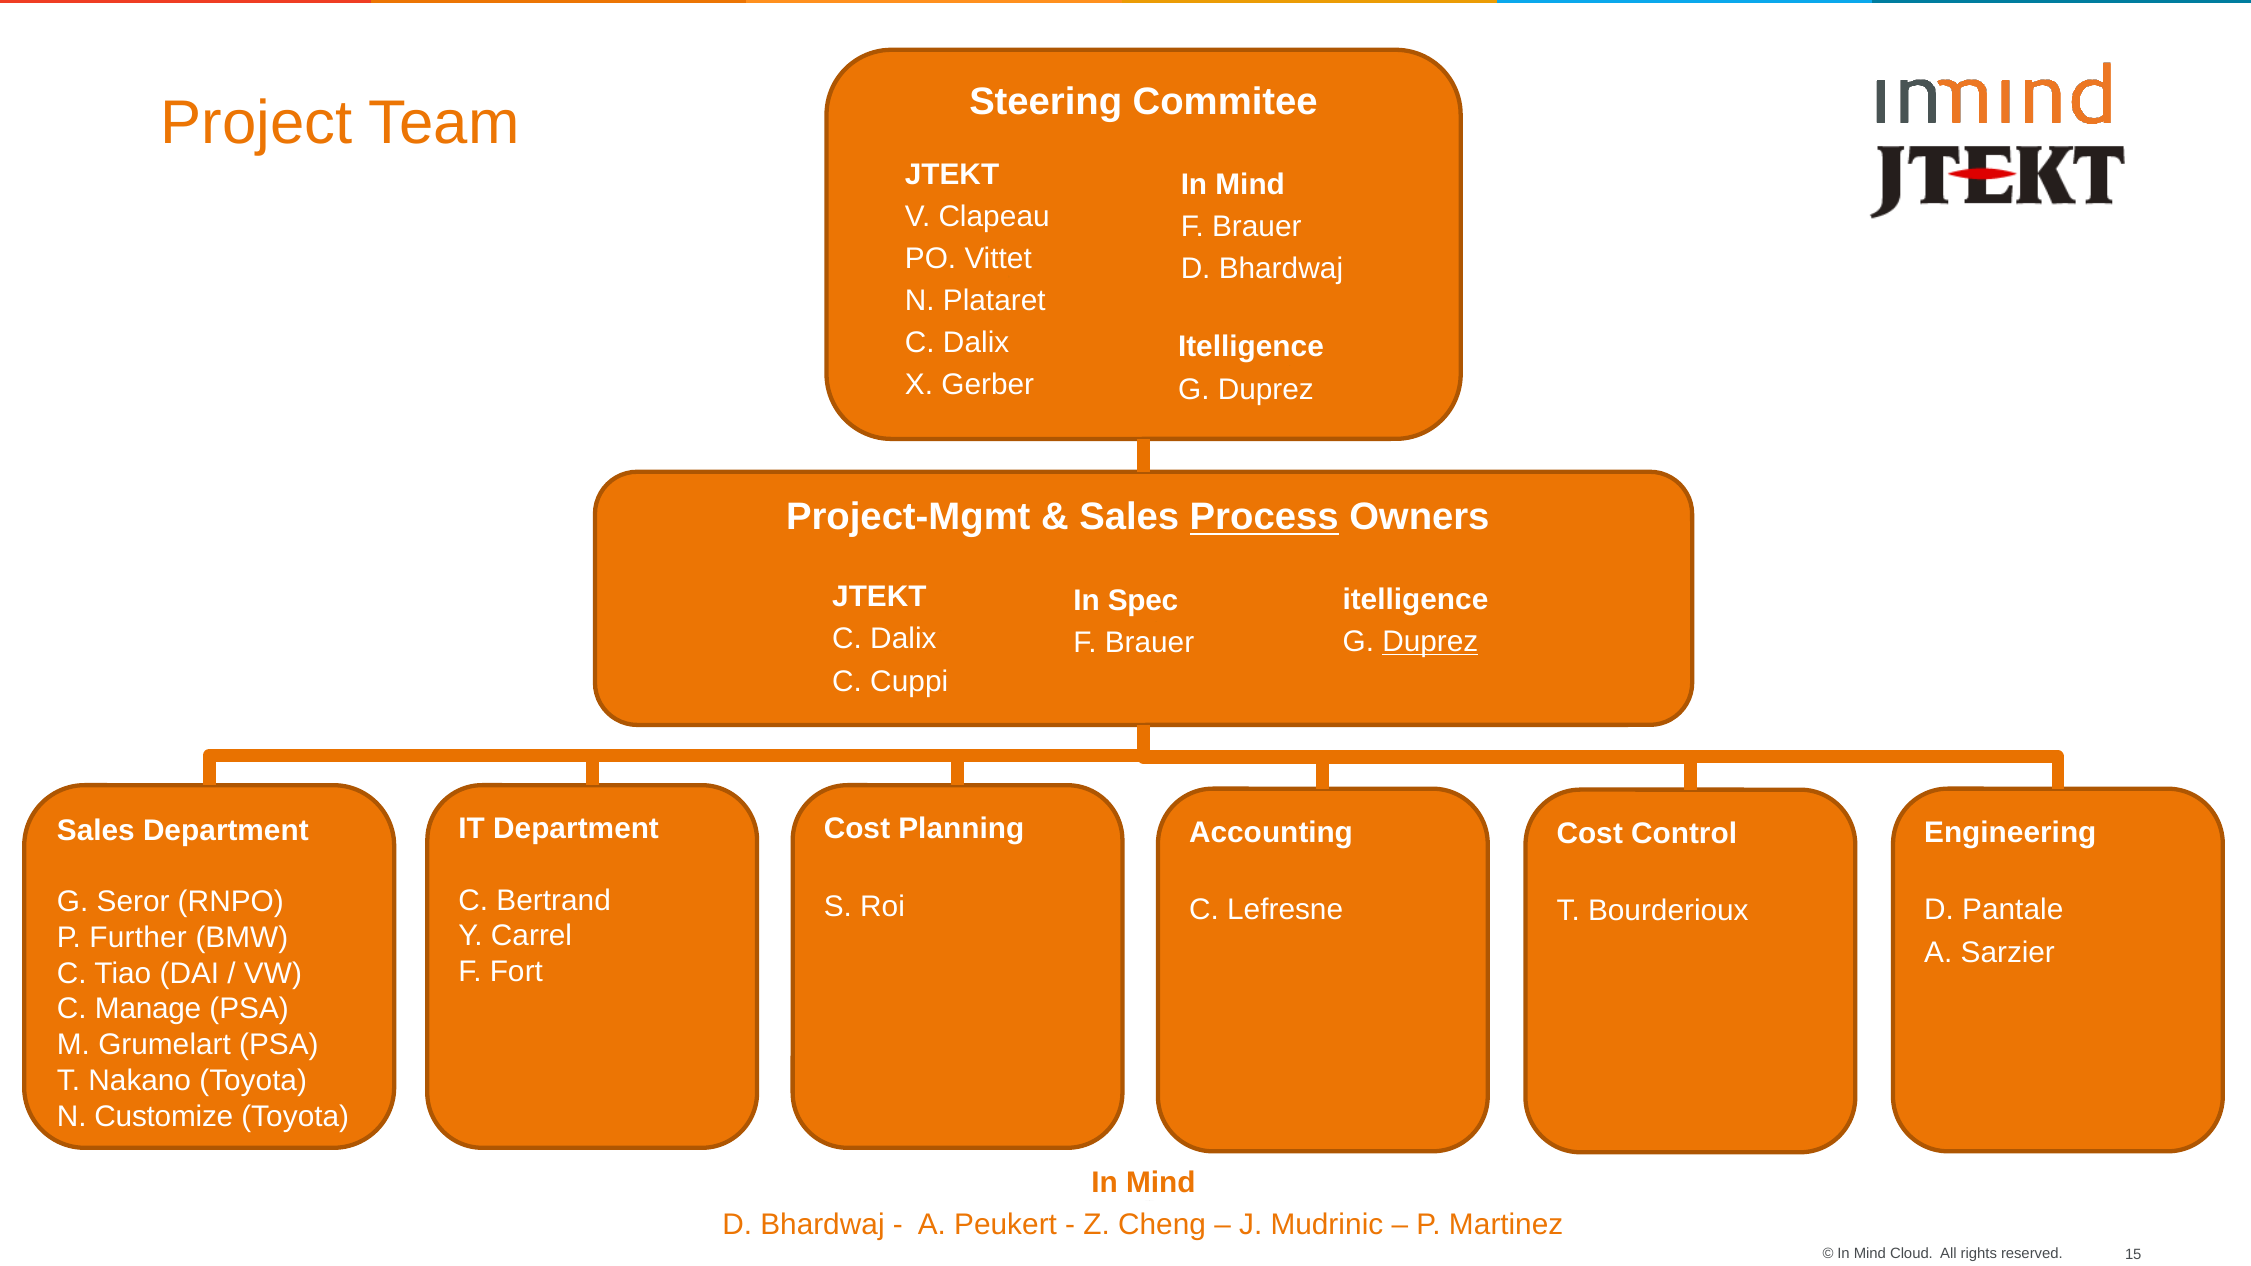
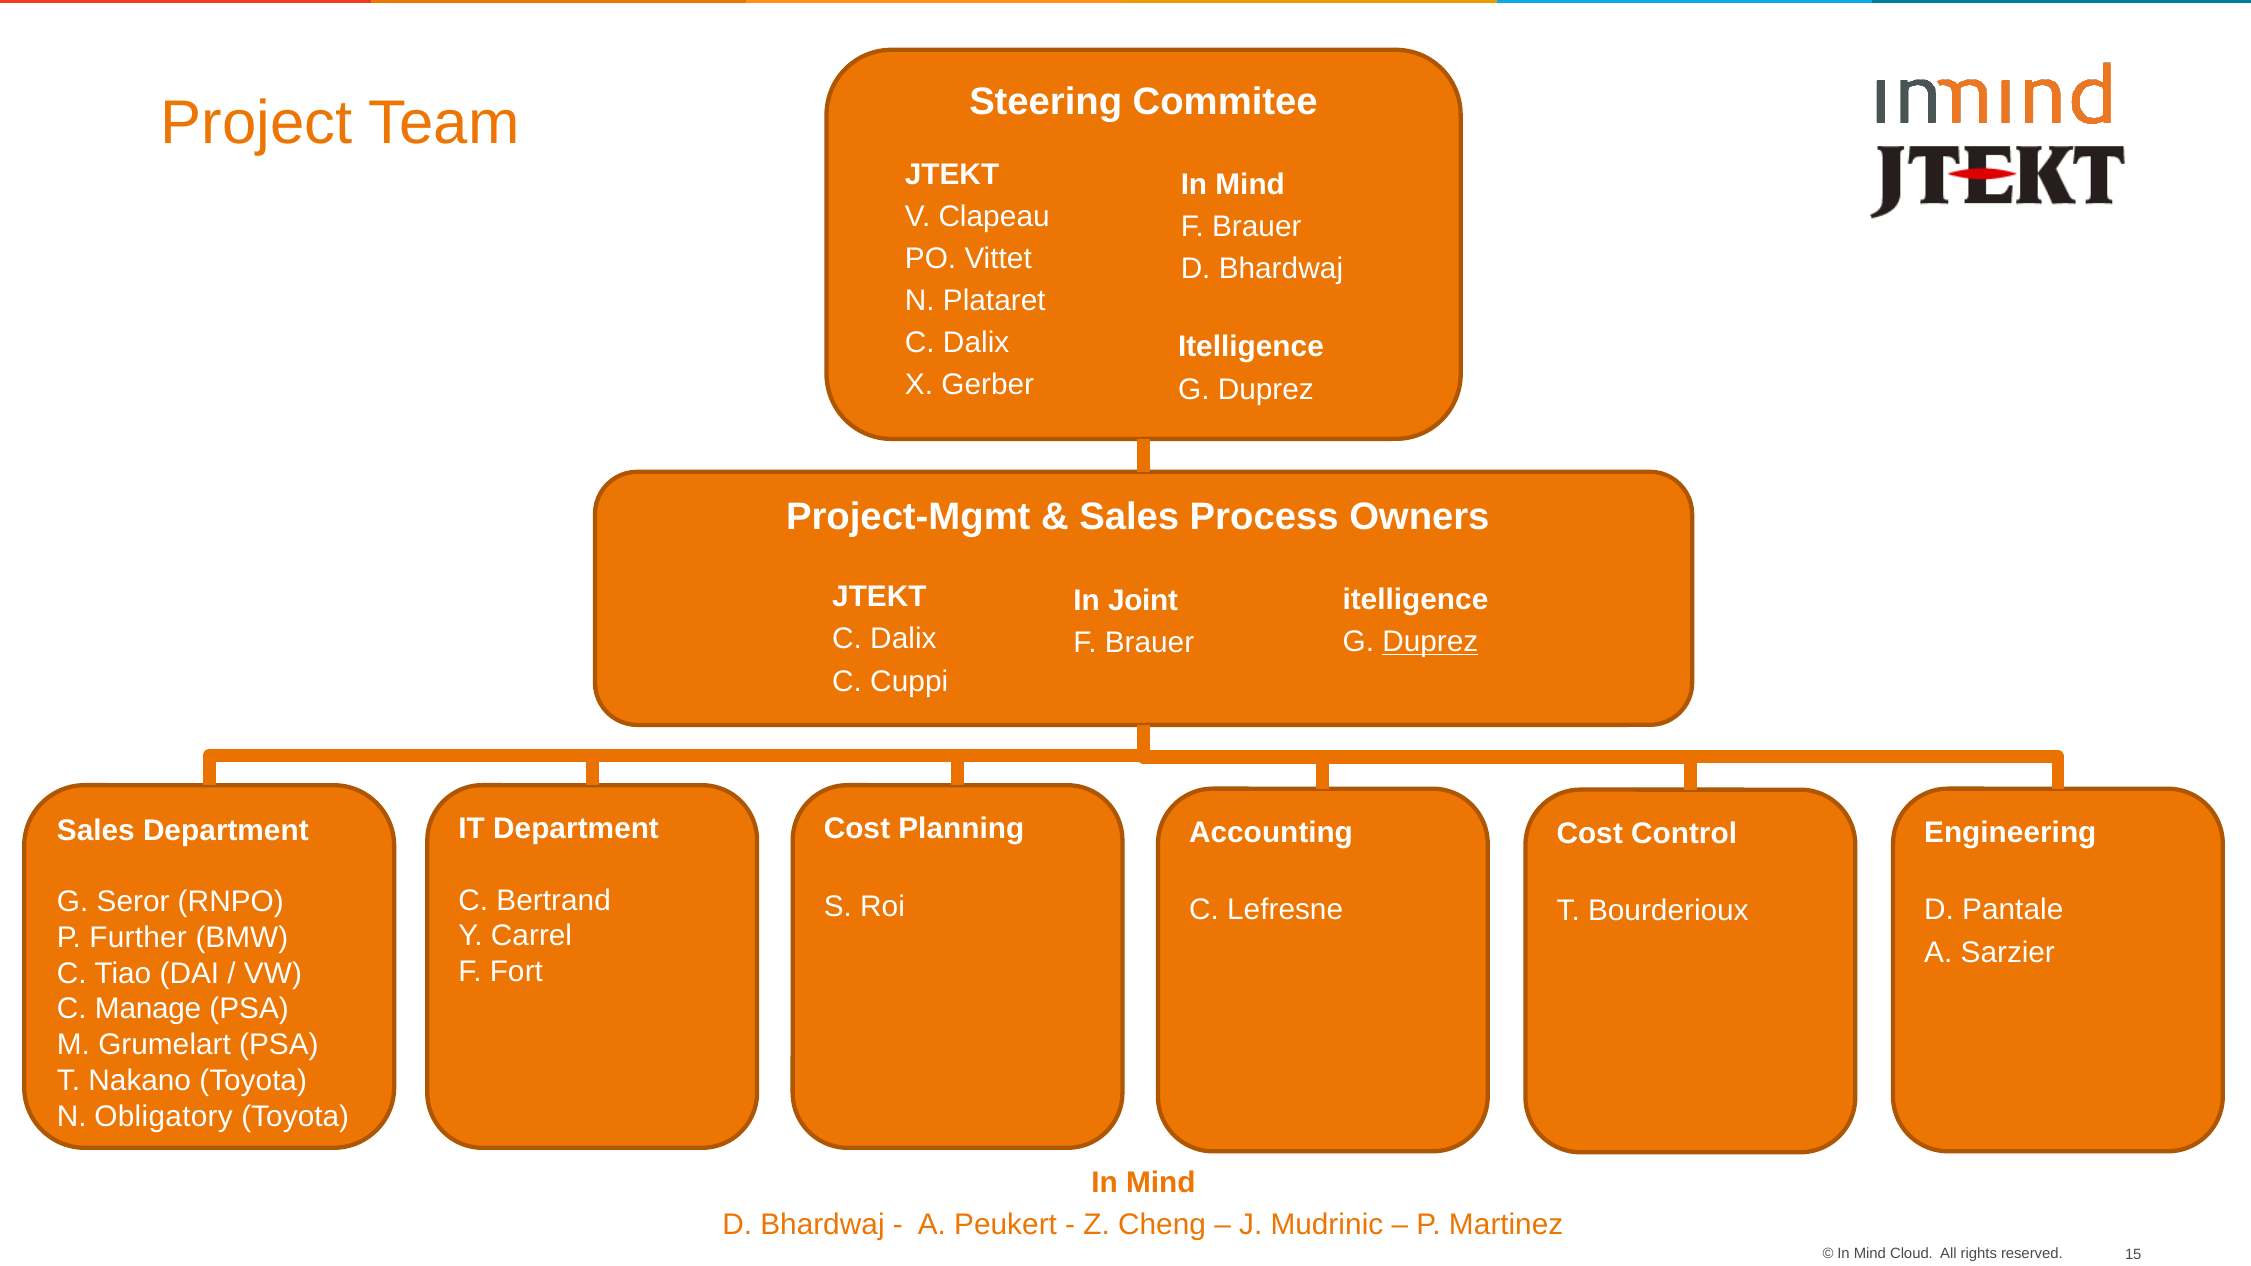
Process underline: present -> none (1264, 517)
Spec: Spec -> Joint (1143, 601)
Customize: Customize -> Obligatory (164, 1116)
